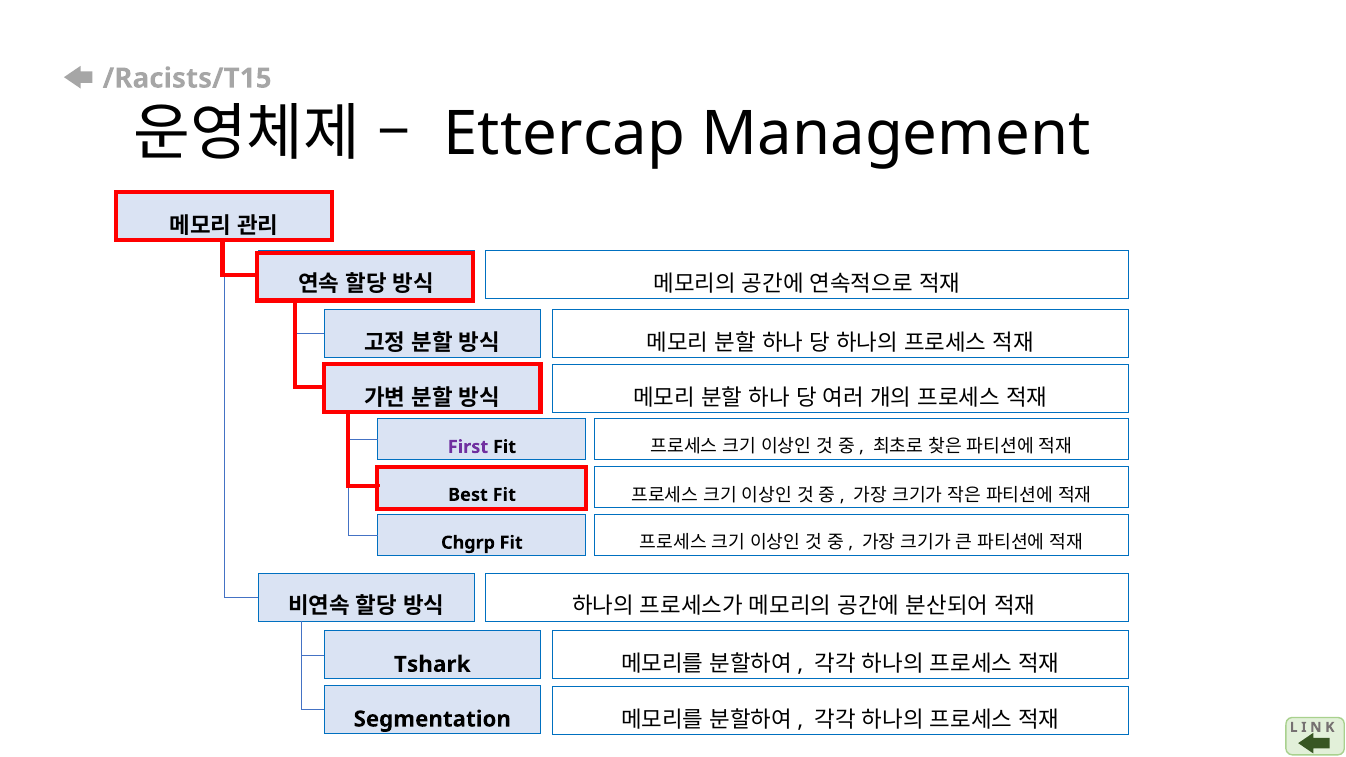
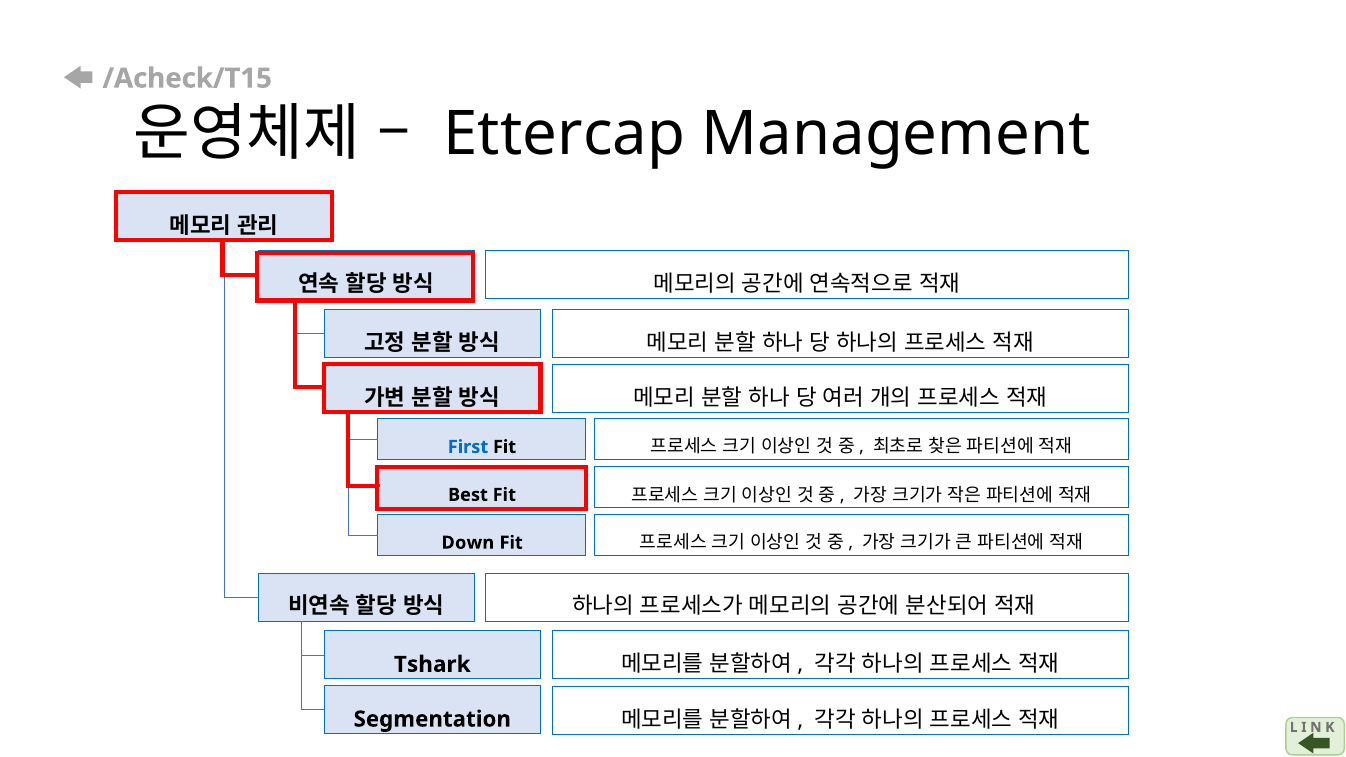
/Racists/T15: /Racists/T15 -> /Acheck/T15 (187, 78)
First colour: purple -> blue (468, 447)
Chgrp: Chgrp -> Down (468, 543)
